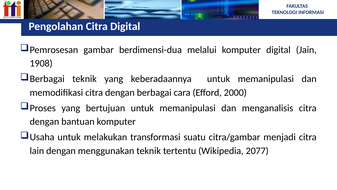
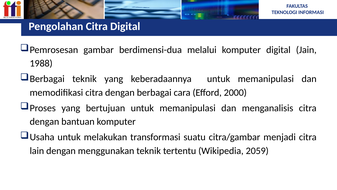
1908: 1908 -> 1988 (41, 63)
2077: 2077 -> 2059 (257, 150)
